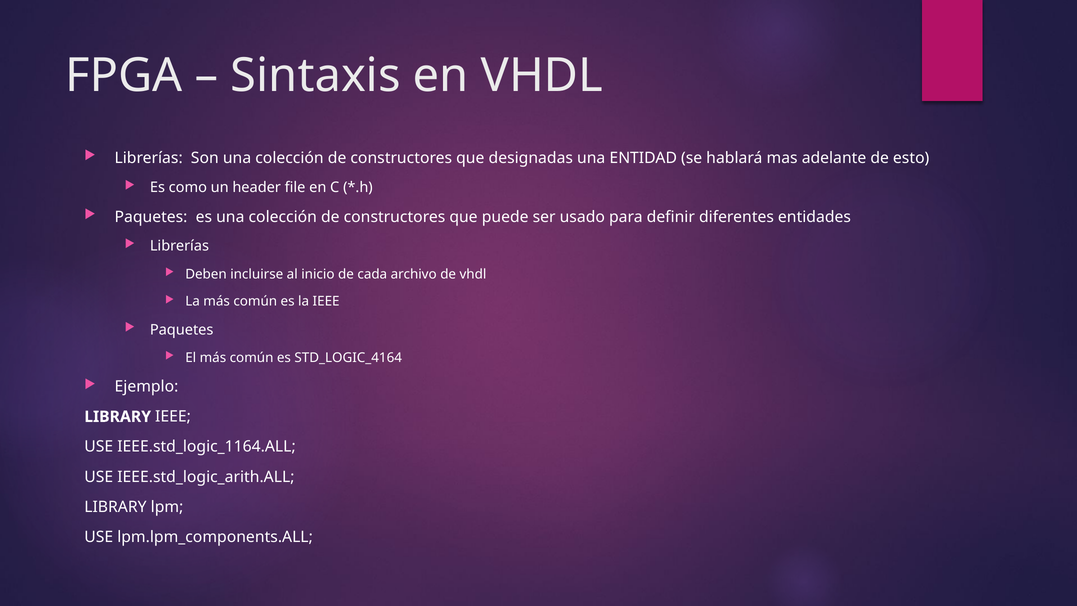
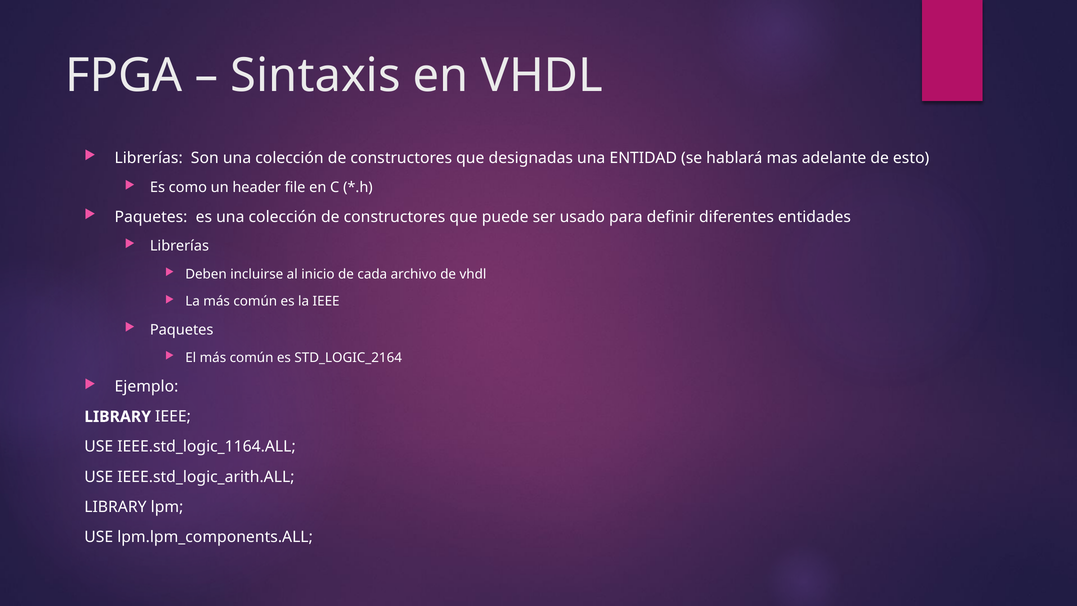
STD_LOGIC_4164: STD_LOGIC_4164 -> STD_LOGIC_2164 (348, 358)
